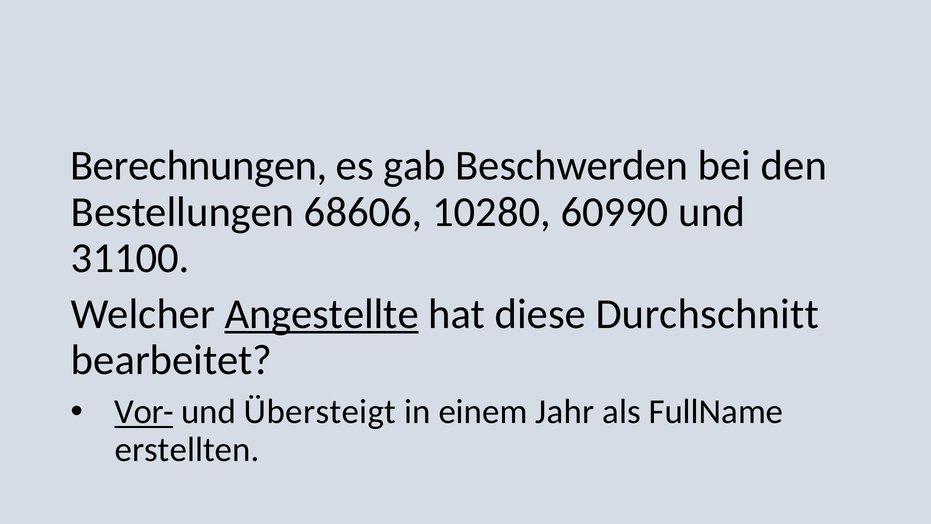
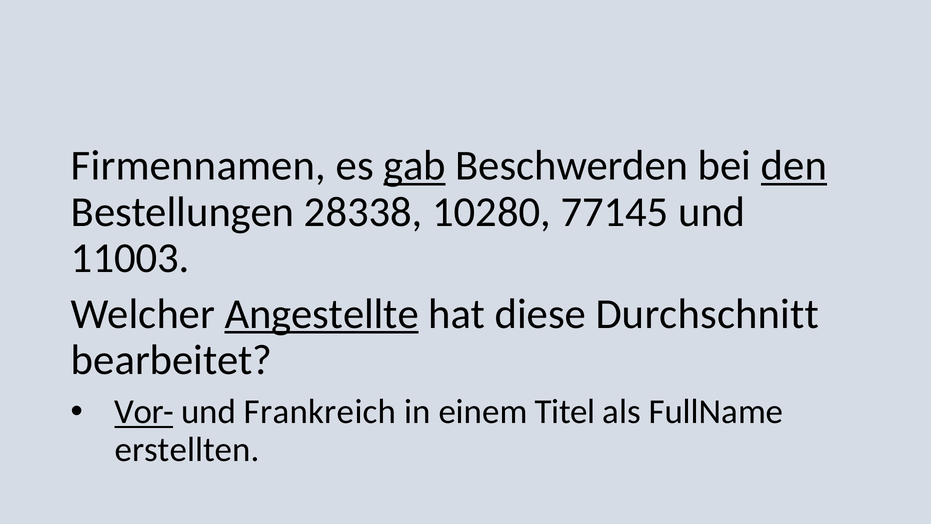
Berechnungen: Berechnungen -> Firmennamen (199, 166)
gab underline: none -> present (415, 166)
den underline: none -> present (794, 166)
68606: 68606 -> 28338 (363, 212)
60990: 60990 -> 77145 (615, 212)
31100: 31100 -> 11003 (130, 258)
Übersteigt: Übersteigt -> Frankreich (320, 412)
Jahr: Jahr -> Titel (565, 412)
